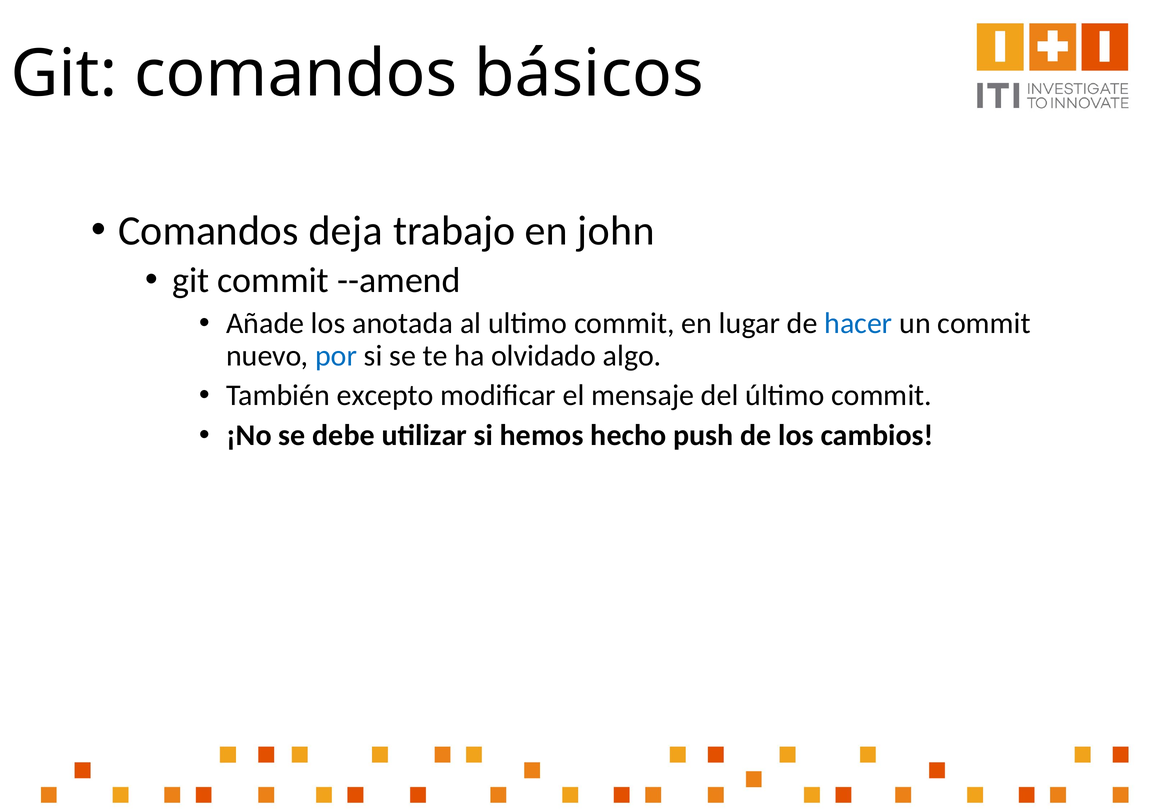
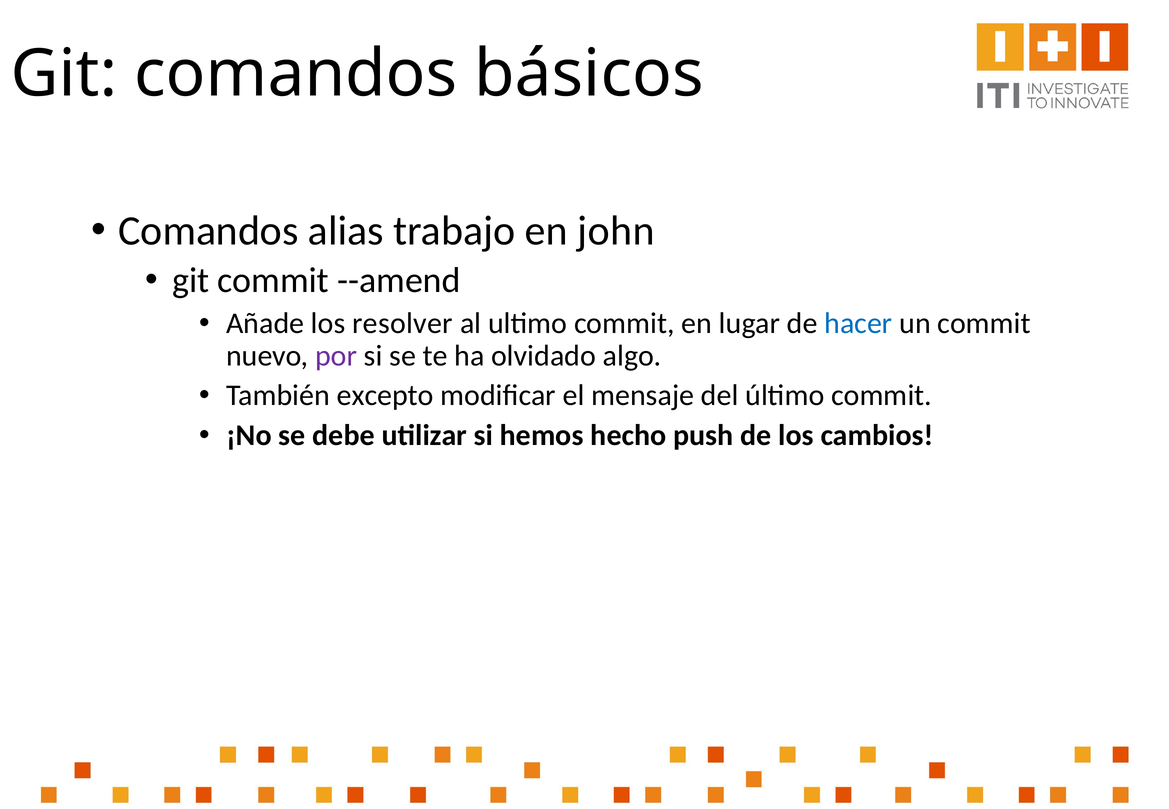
deja: deja -> alias (346, 231)
anotada: anotada -> resolver (403, 324)
por colour: blue -> purple (336, 356)
